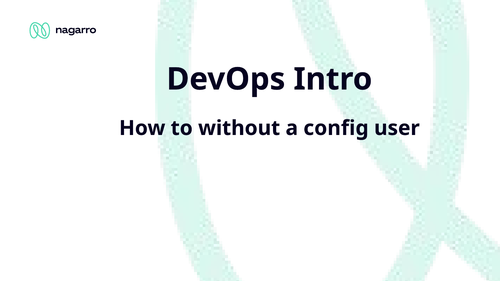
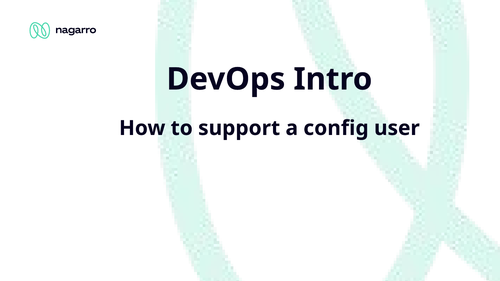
without: without -> support (239, 128)
